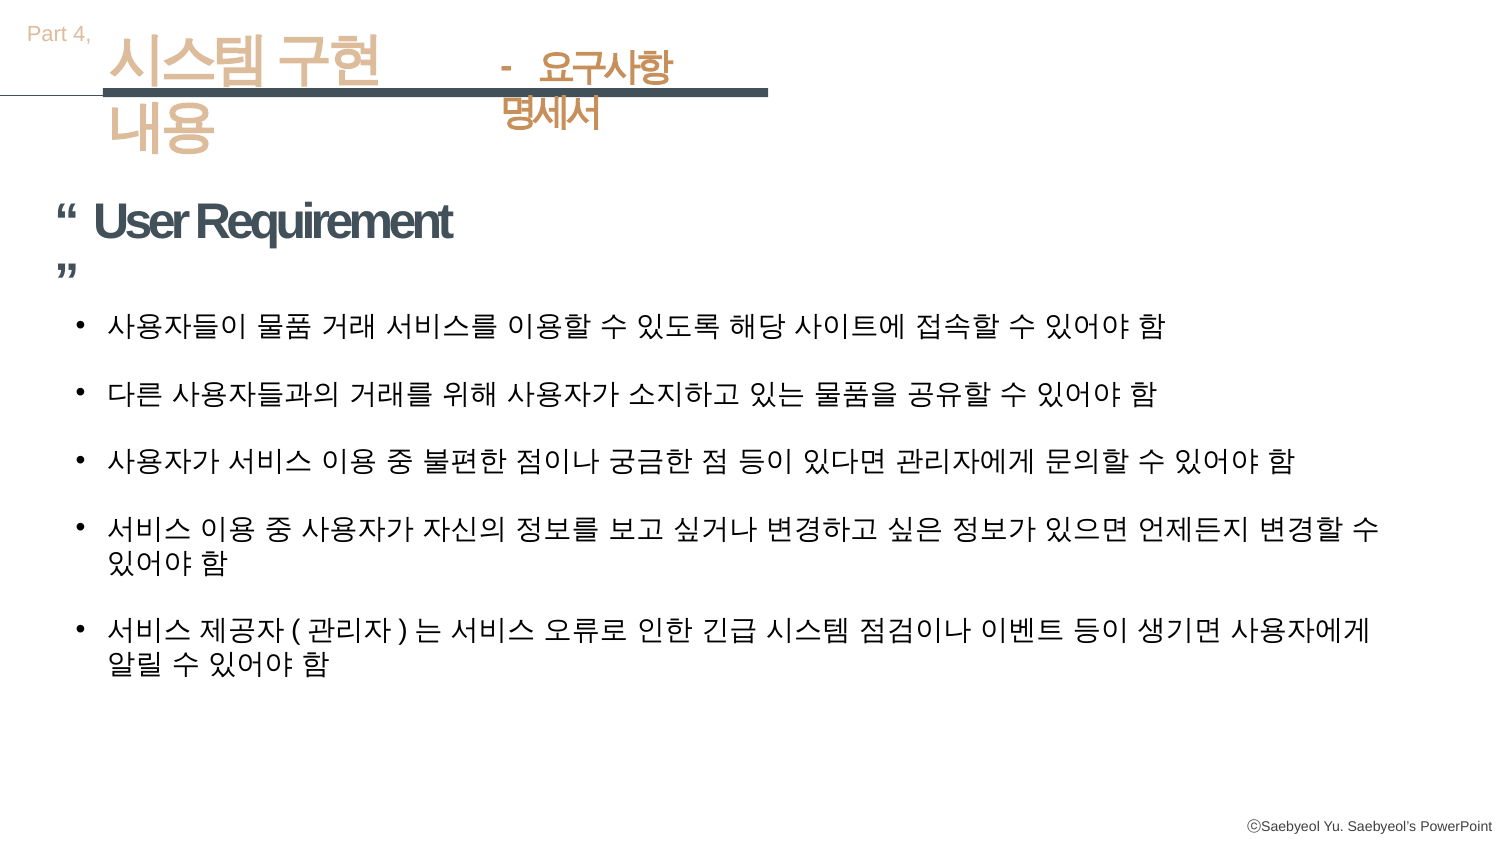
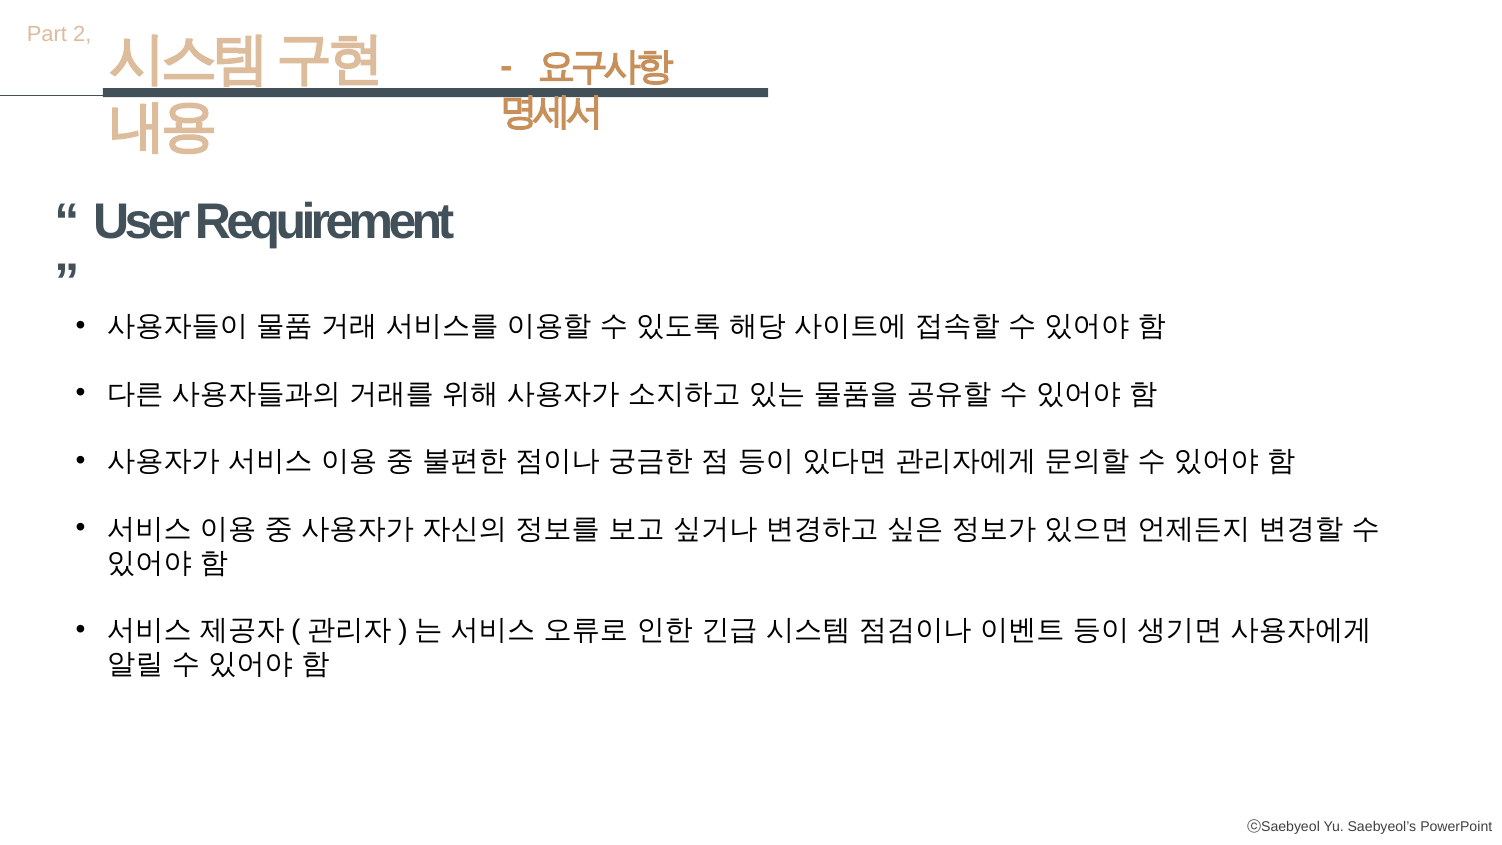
4: 4 -> 2 (82, 34)
